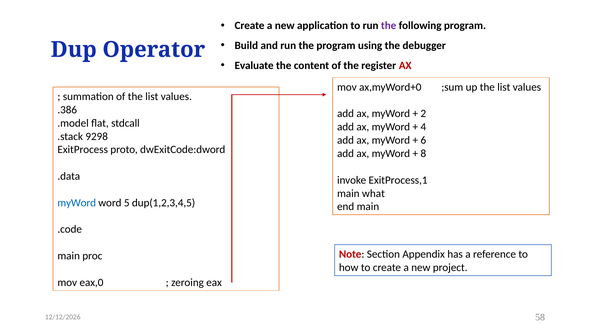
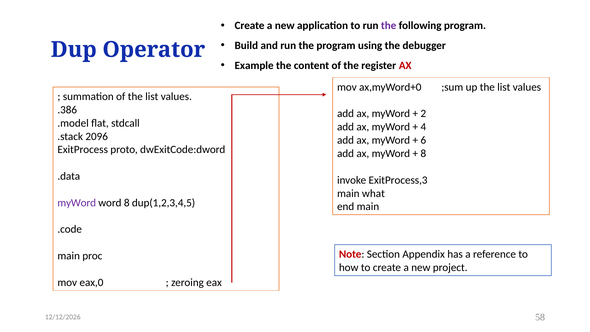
Evaluate: Evaluate -> Example (254, 65)
9298: 9298 -> 2096 (97, 136)
ExitProcess,1: ExitProcess,1 -> ExitProcess,3 (398, 180)
myWord colour: blue -> purple (77, 203)
word 5: 5 -> 8 (127, 203)
